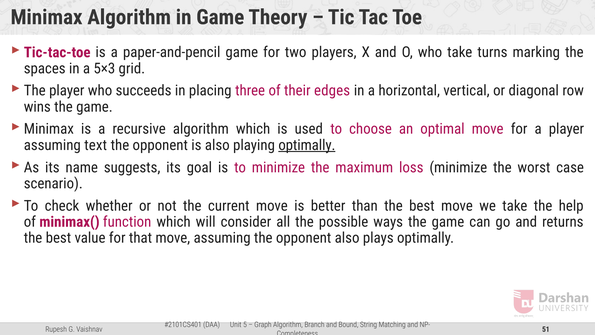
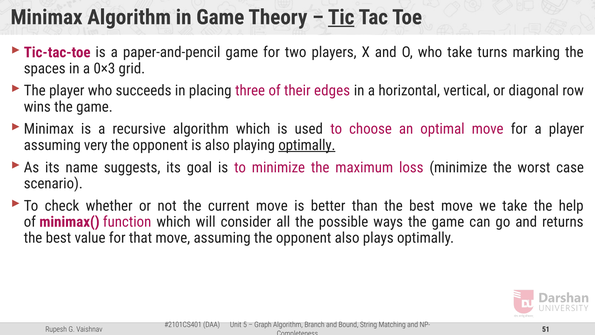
Tic underline: none -> present (341, 17)
5×3: 5×3 -> 0×3 (104, 68)
text: text -> very (96, 145)
